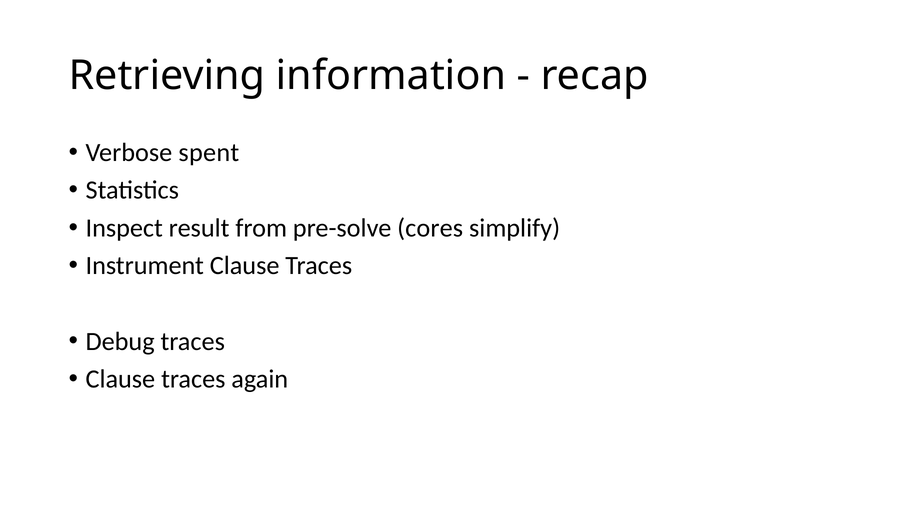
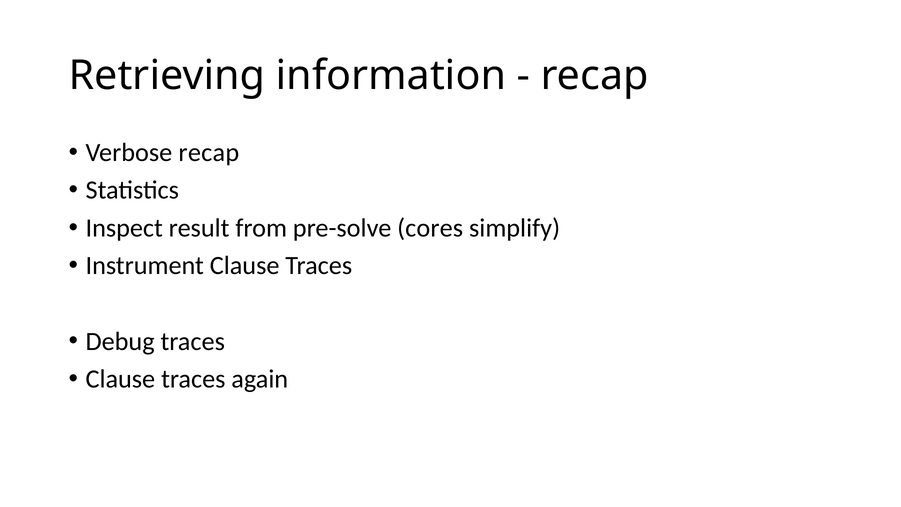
Verbose spent: spent -> recap (209, 152)
